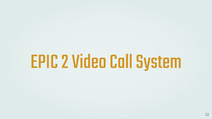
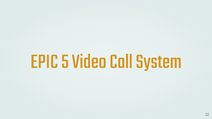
2: 2 -> 5 (65, 61)
